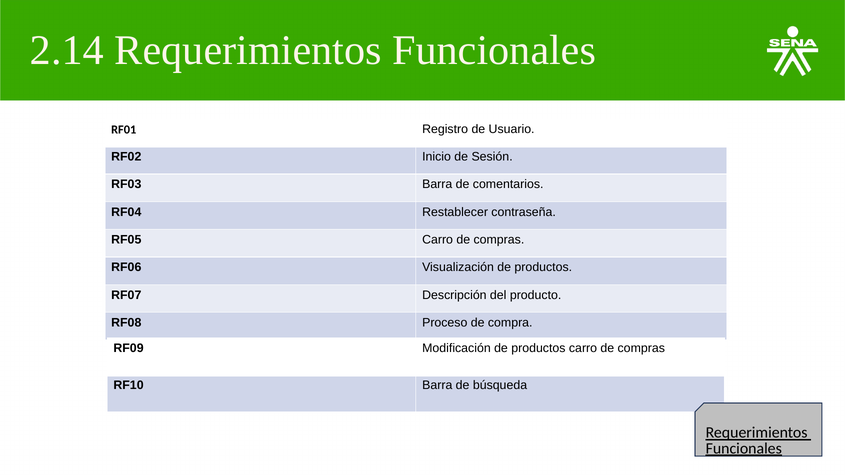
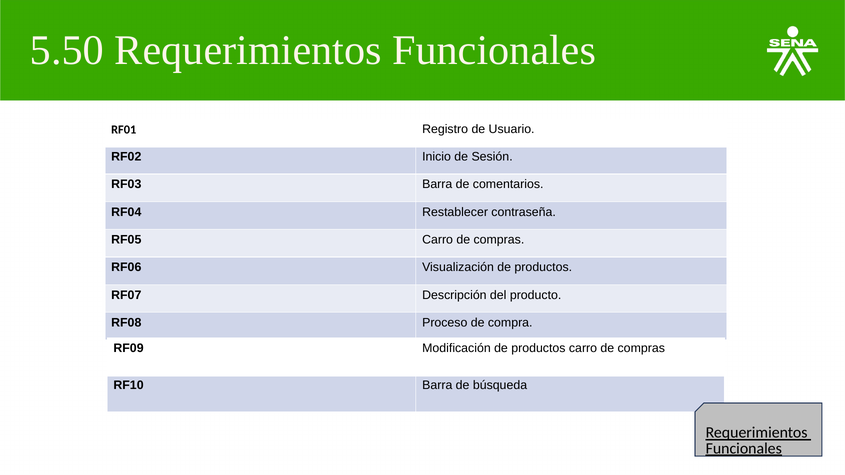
2.14: 2.14 -> 5.50 (67, 50)
